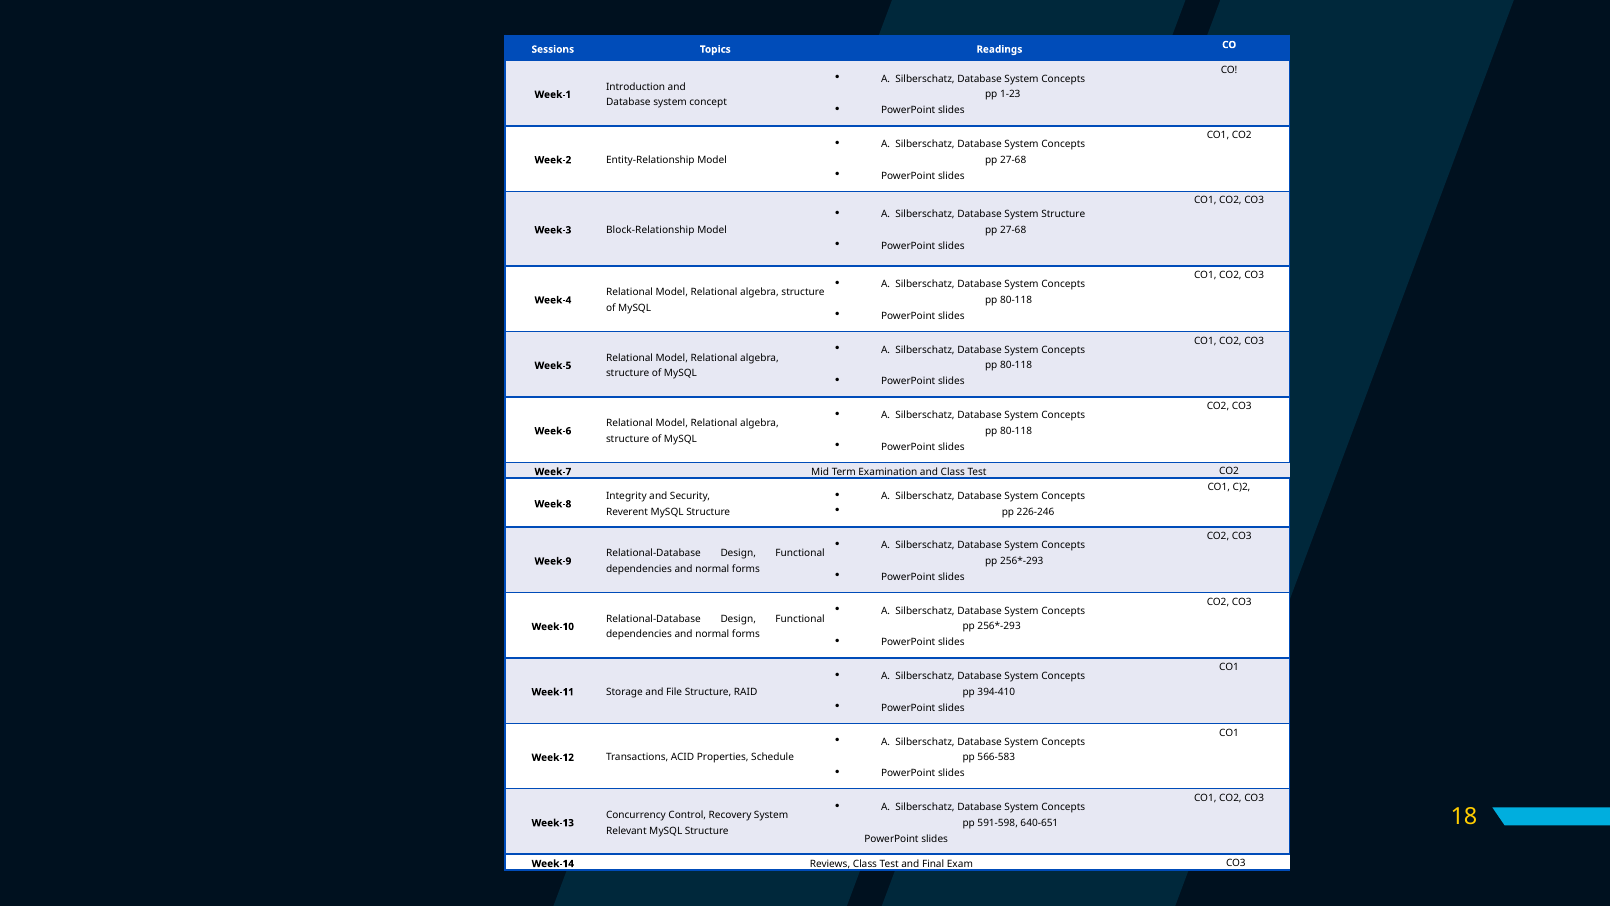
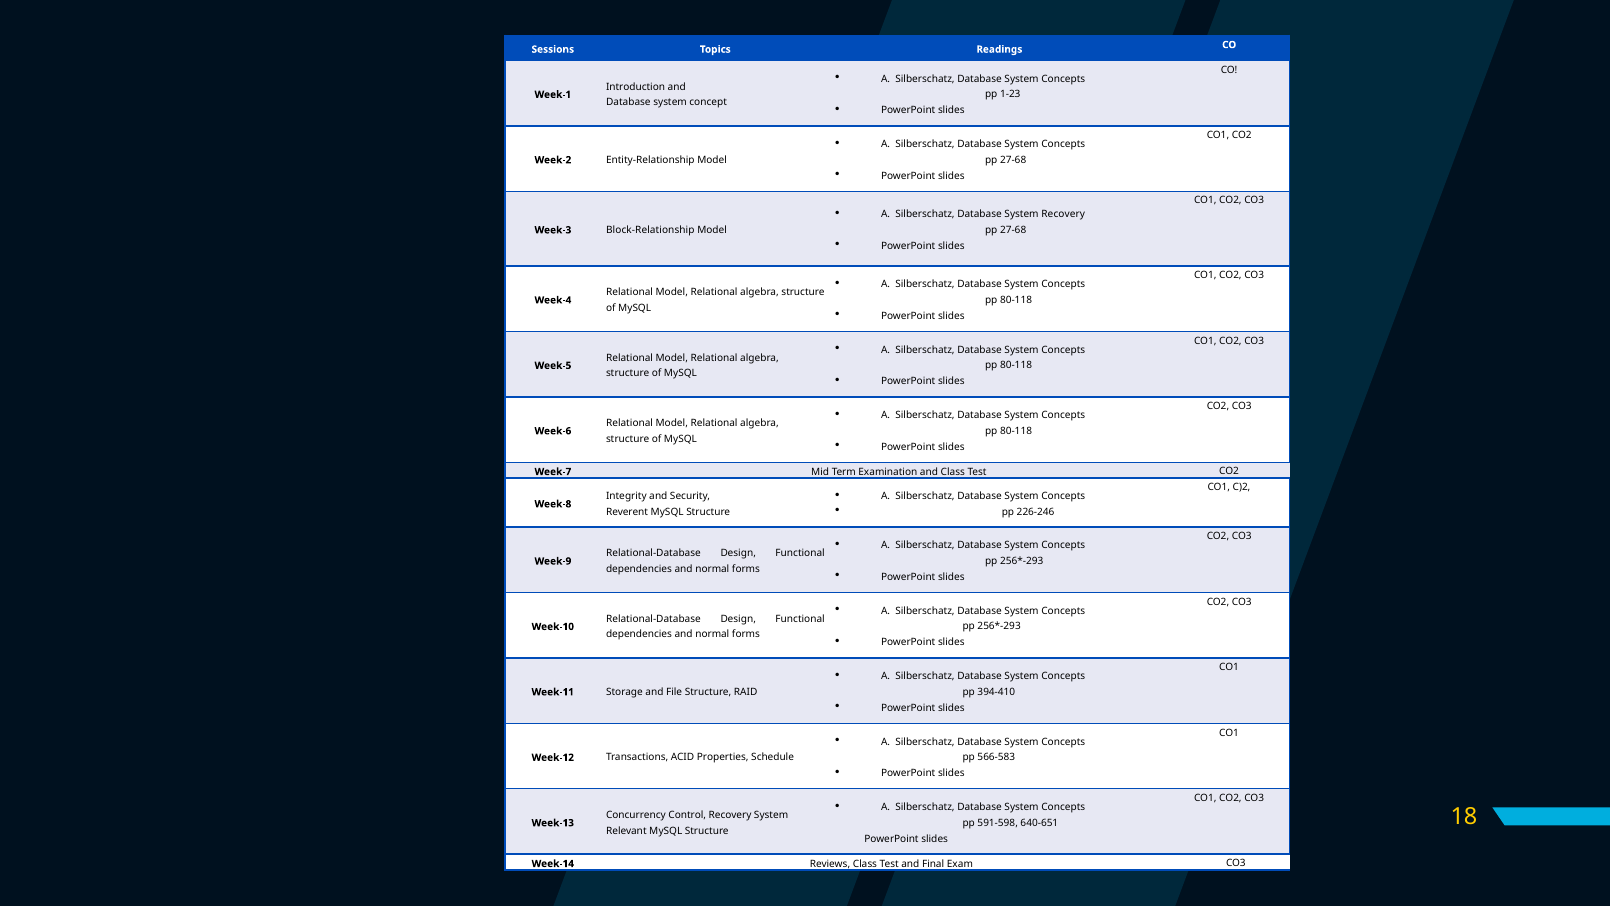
System Structure: Structure -> Recovery (1063, 214)
